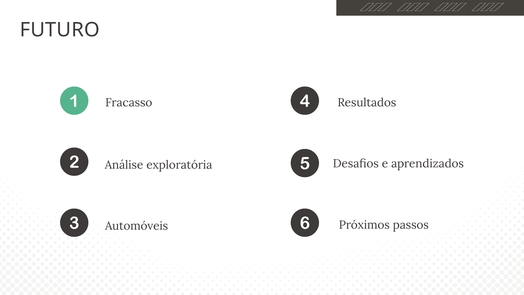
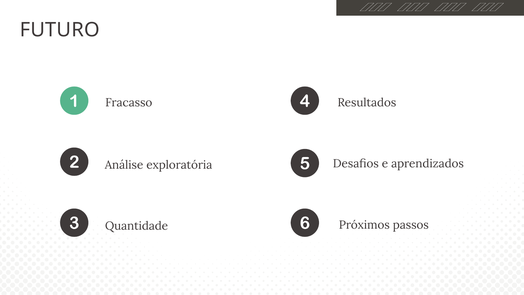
Automóveis: Automóveis -> Quantidade (137, 226)
